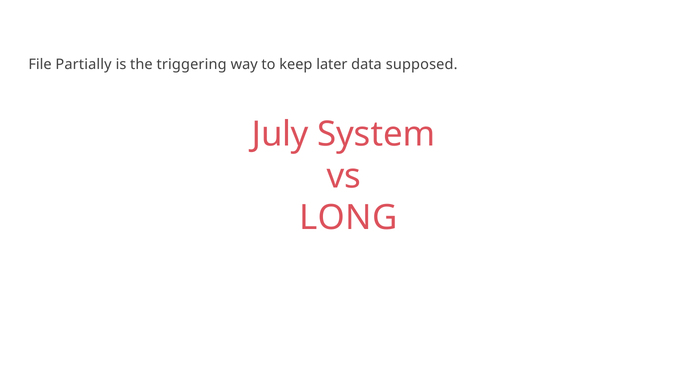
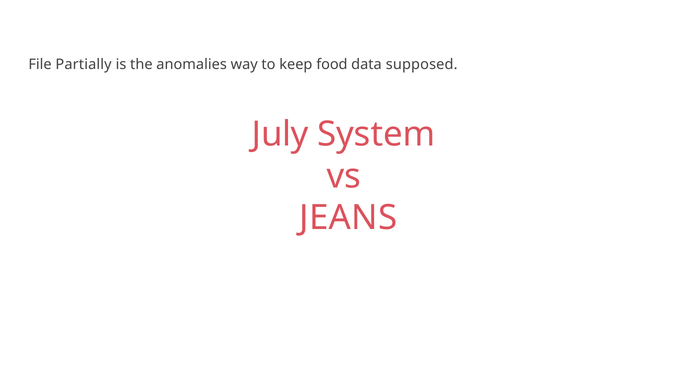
triggering: triggering -> anomalies (192, 64)
later: later -> food (332, 64)
LONG: LONG -> JEANS (348, 218)
